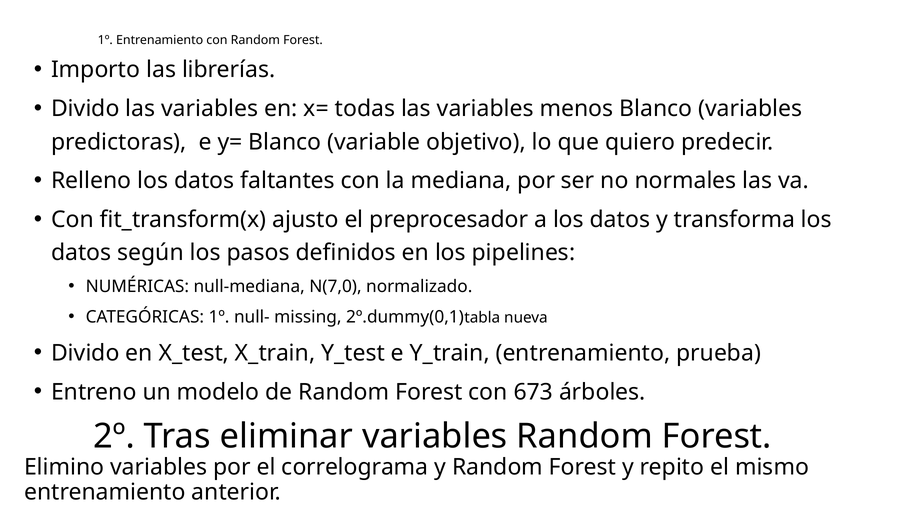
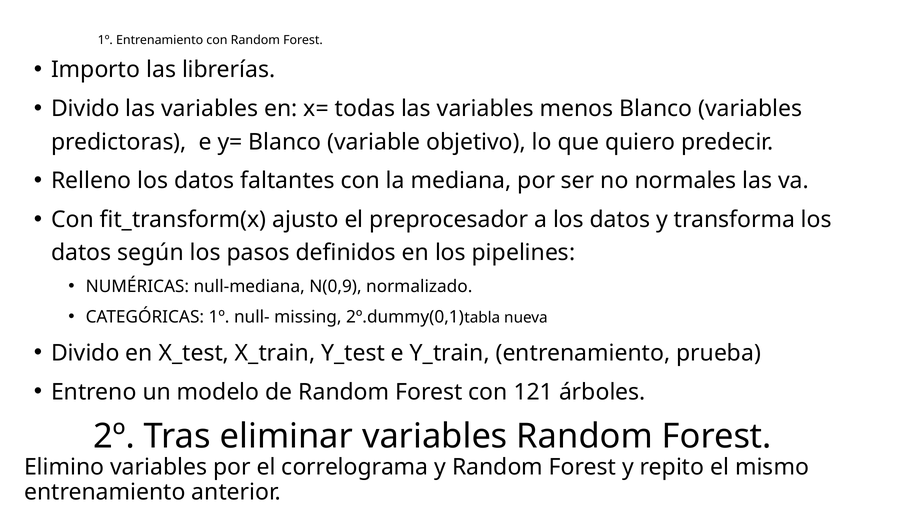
N(7,0: N(7,0 -> N(0,9 (335, 286)
673: 673 -> 121 (533, 392)
